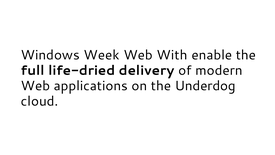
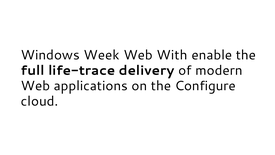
life-dried: life-dried -> life-trace (82, 70)
Underdog: Underdog -> Configure (205, 86)
